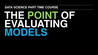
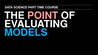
POINT colour: light green -> pink (43, 16)
